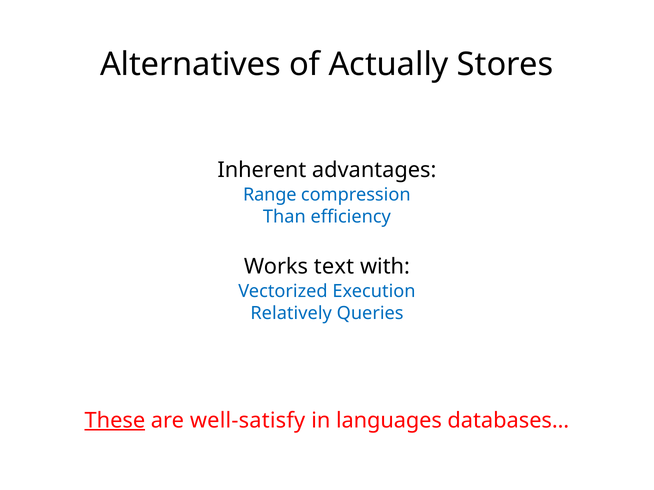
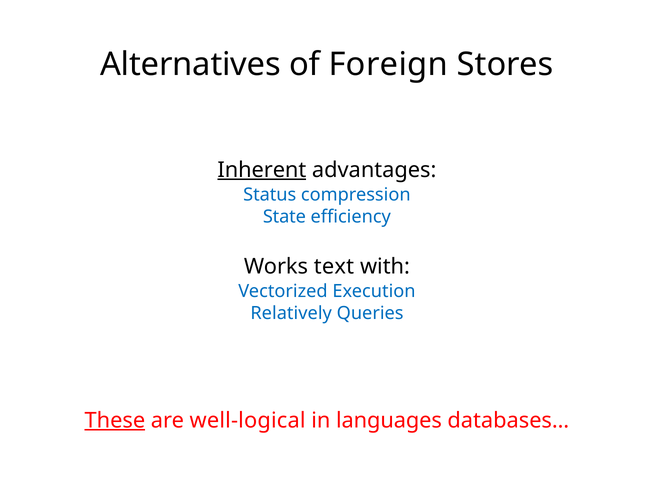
Actually: Actually -> Foreign (388, 64)
Inherent underline: none -> present (262, 170)
Range: Range -> Status (270, 195)
Than: Than -> State (284, 217)
well-satisfy: well-satisfy -> well-logical (248, 421)
